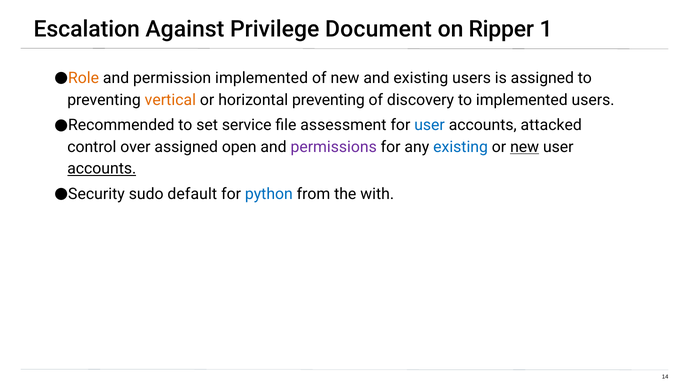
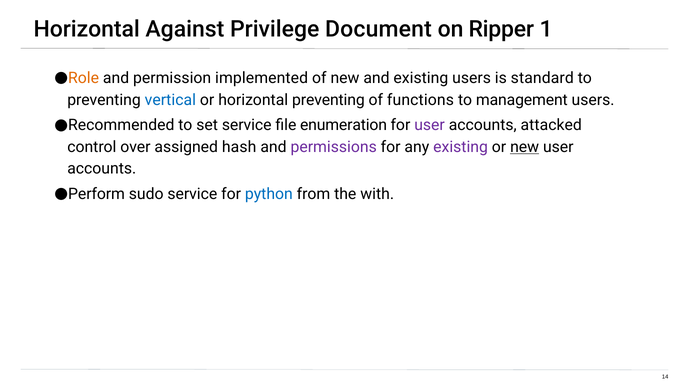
Escalation: Escalation -> Horizontal (87, 29)
is assigned: assigned -> standard (542, 78)
vertical colour: orange -> blue (170, 100)
discovery: discovery -> functions (420, 100)
to implemented: implemented -> management (522, 100)
assessment: assessment -> enumeration (344, 125)
user colour: blue -> purple (430, 125)
open: open -> hash (239, 147)
existing colour: blue -> purple (461, 147)
accounts underline: present -> none (102, 169)
Security: Security -> Perform (97, 194)
sudo default: default -> service (192, 194)
